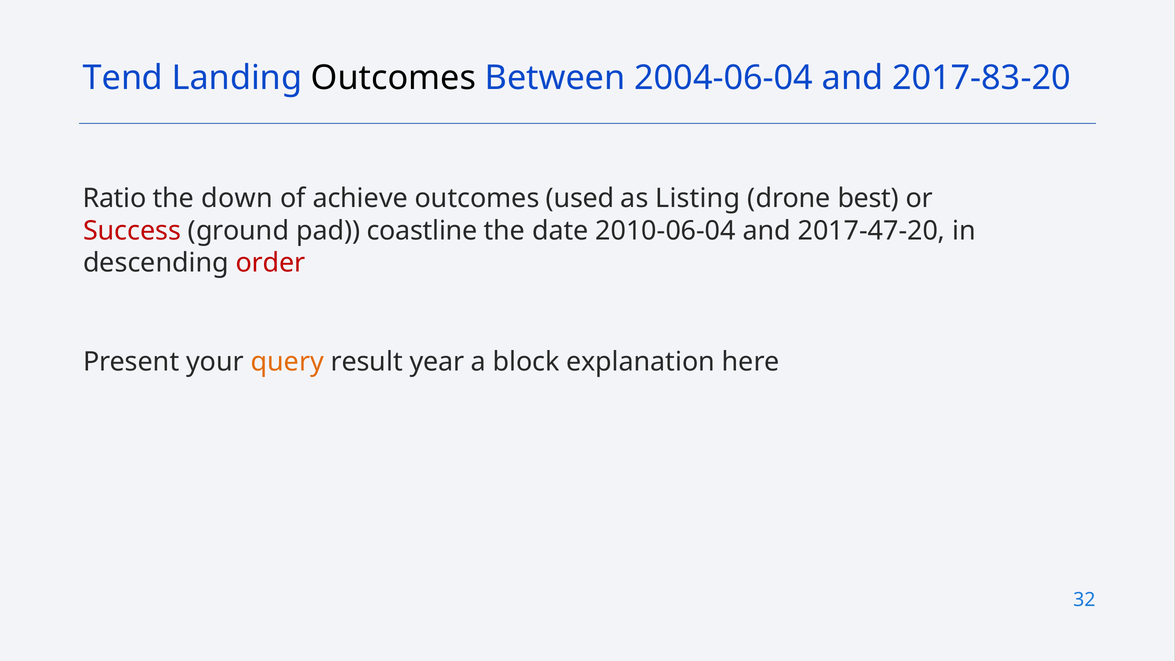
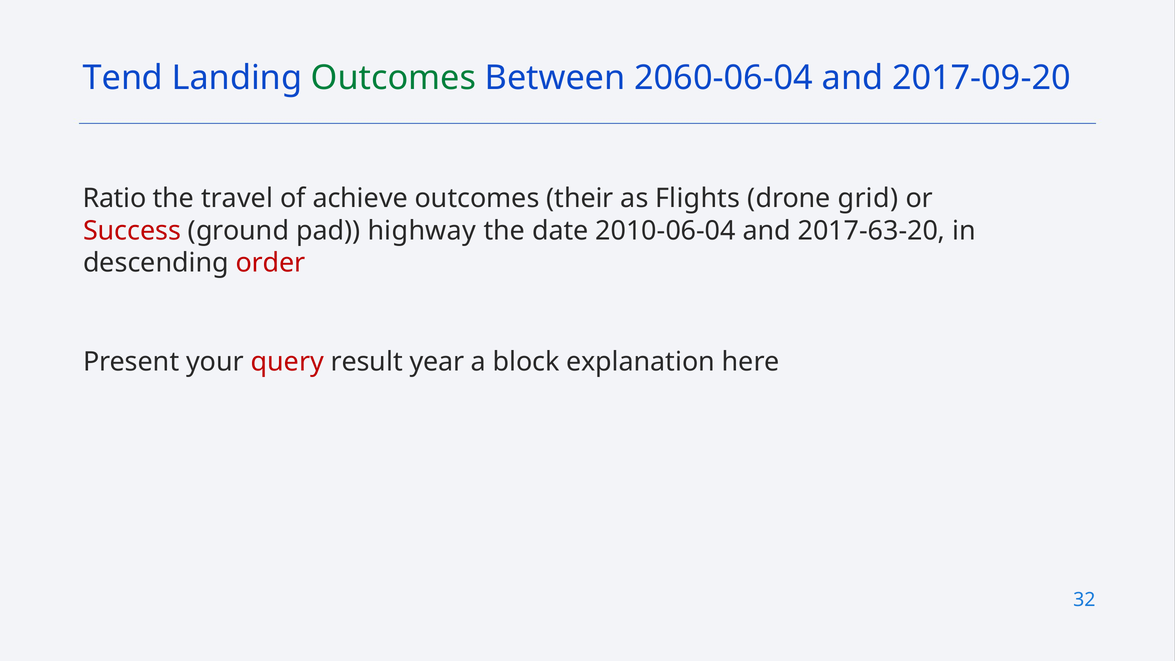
Outcomes colour: black -> green (393, 78)
2004-06-04: 2004-06-04 -> 2060-06-04 (724, 78)
2017-83-20: 2017-83-20 -> 2017-09-20 (981, 78)
down: down -> travel (237, 198)
used: used -> their (580, 198)
Listing: Listing -> Flights (698, 198)
best: best -> grid (868, 198)
coastline: coastline -> highway (422, 231)
2017-47-20: 2017-47-20 -> 2017-63-20 (871, 231)
query colour: orange -> red (287, 362)
